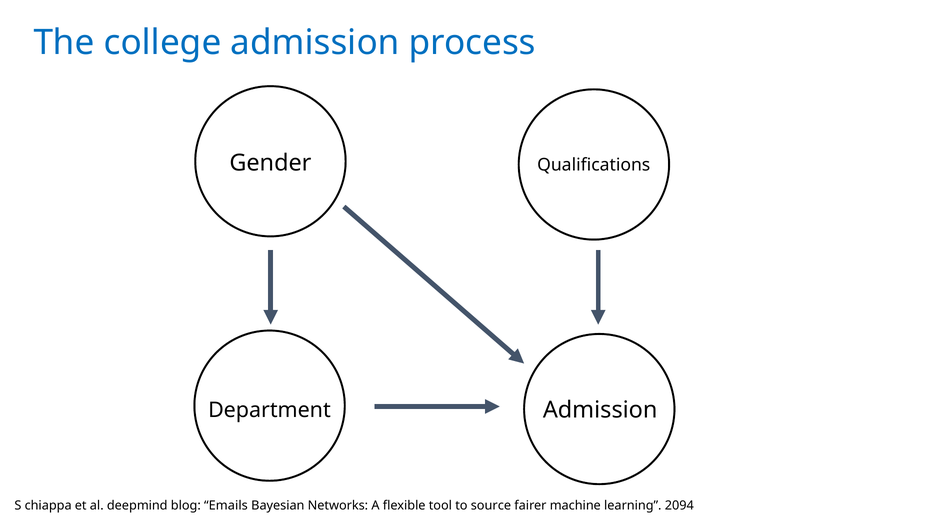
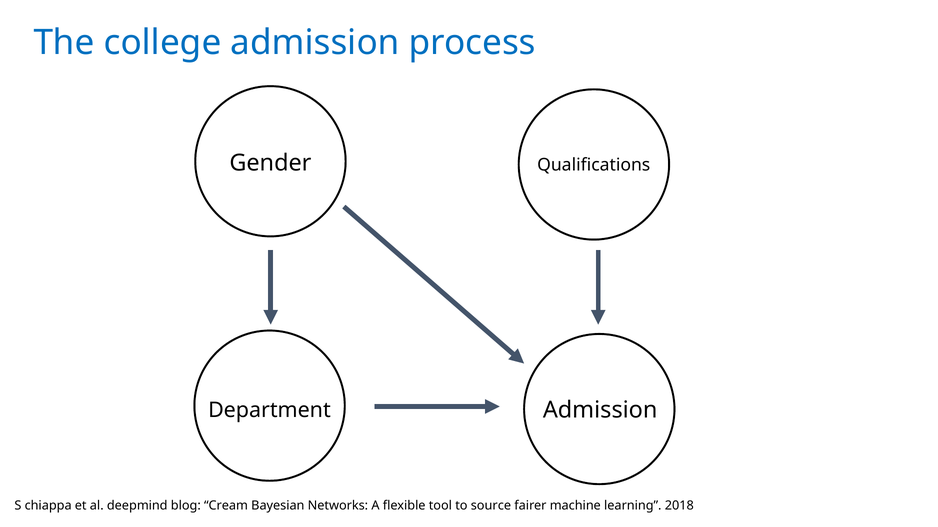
Emails: Emails -> Cream (226, 506)
2094: 2094 -> 2018 (679, 506)
